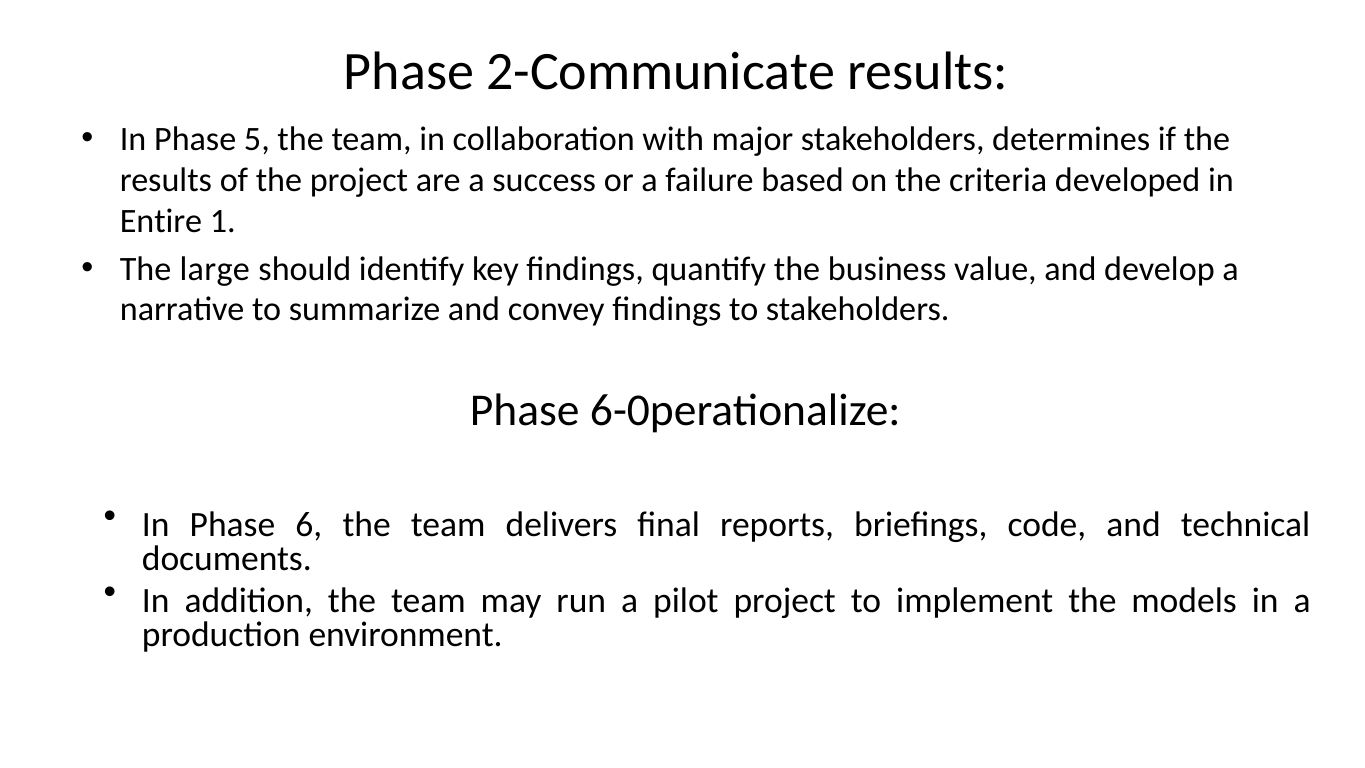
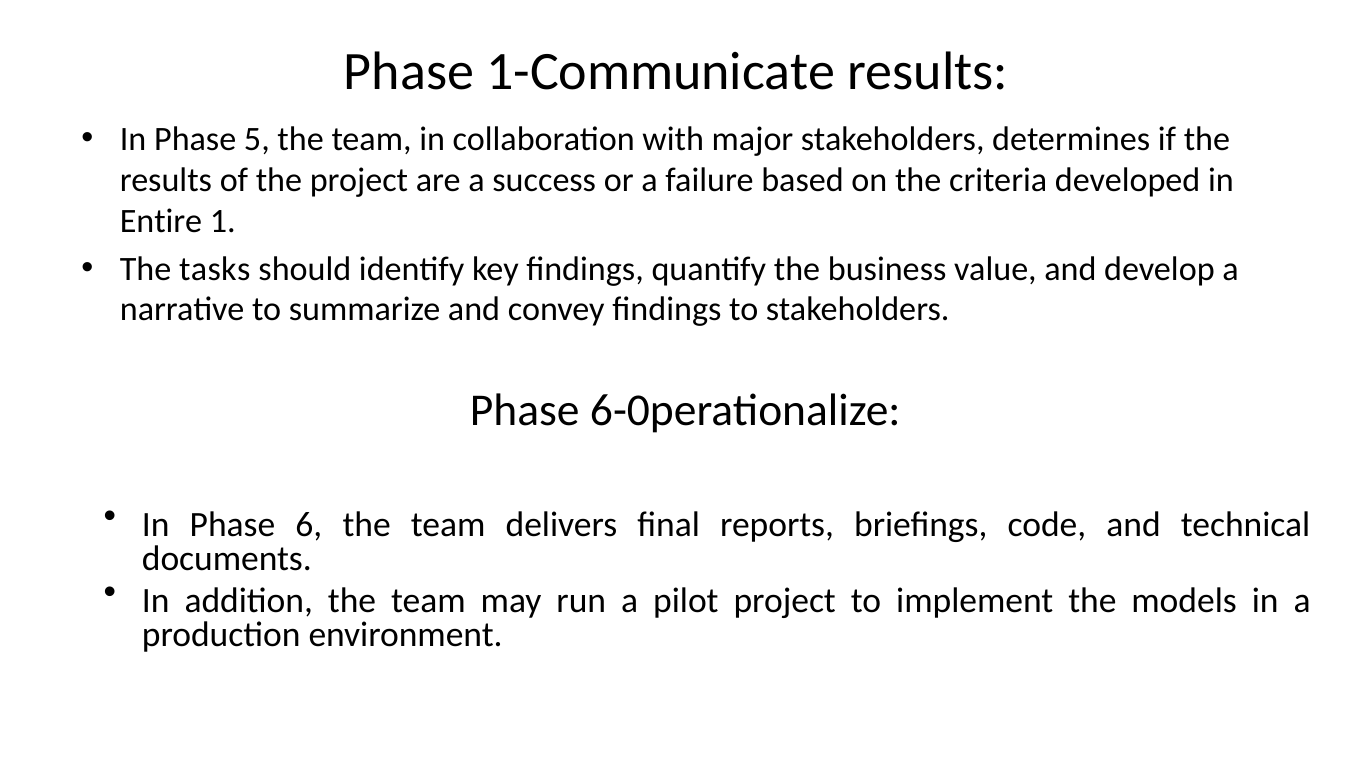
2-Communicate: 2-Communicate -> 1-Communicate (661, 72)
large: large -> tasks (215, 269)
